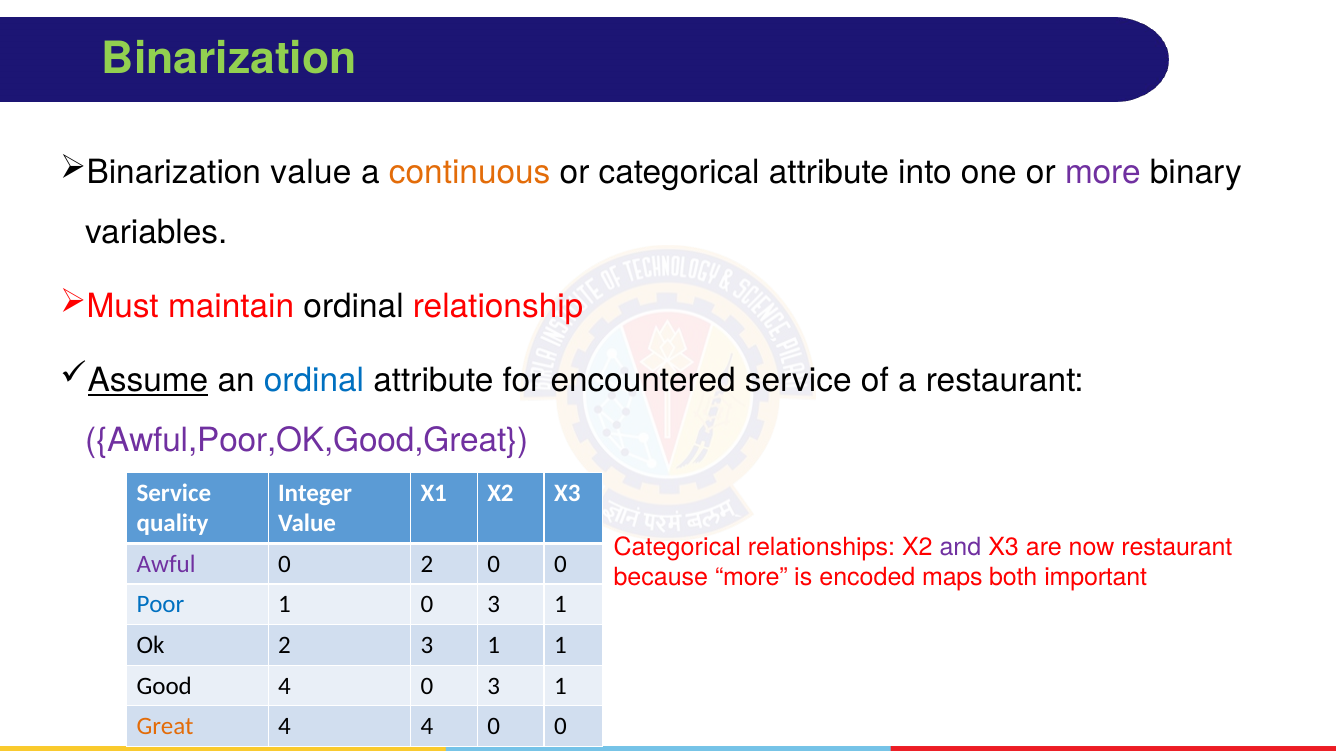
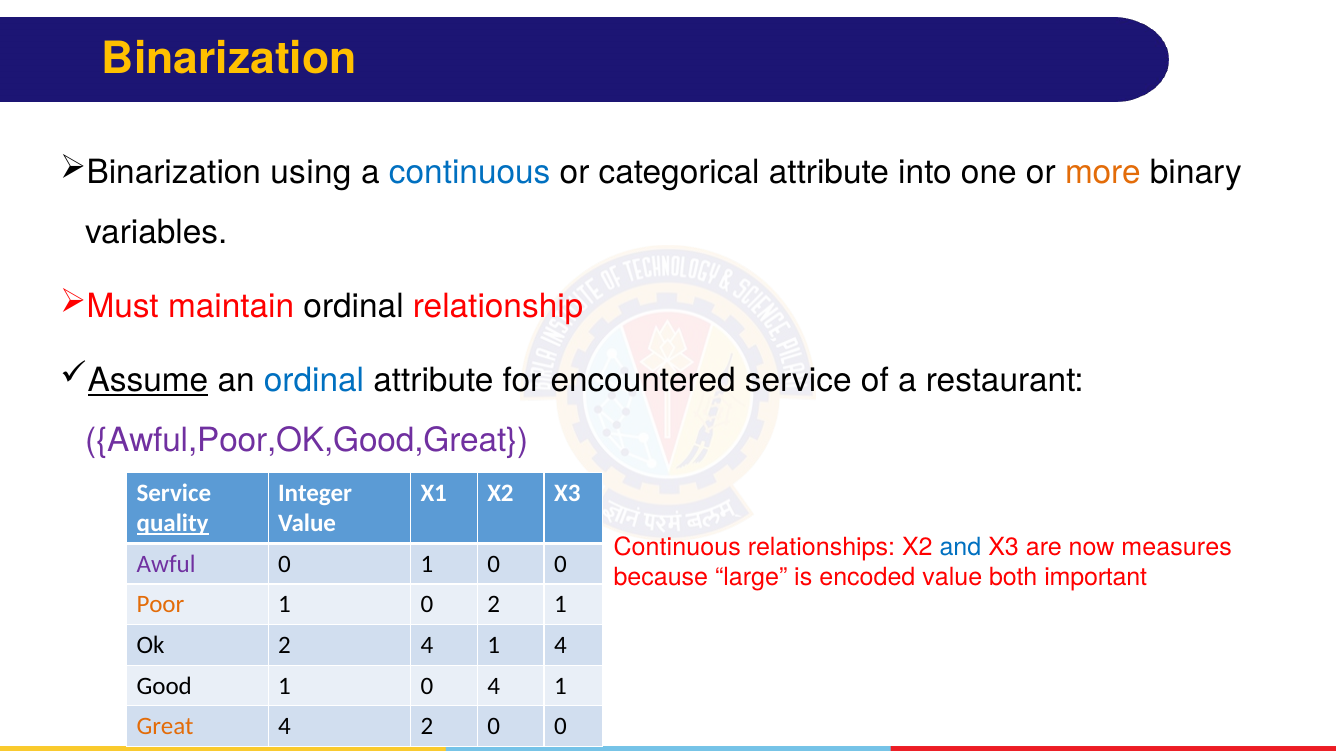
Binarization colour: light green -> yellow (229, 59)
Binarization value: value -> using (311, 173)
continuous colour: orange -> blue (470, 173)
more colour: purple -> orange (1103, 173)
quality underline: none -> present (173, 524)
Categorical: Categorical -> Continuous (677, 548)
and colour: purple -> blue (960, 548)
now restaurant: restaurant -> measures (1177, 548)
0 2: 2 -> 1 (427, 564)
because more: more -> large (751, 578)
encoded maps: maps -> value (952, 578)
Poor colour: blue -> orange (160, 605)
1 0 3: 3 -> 2 (494, 605)
2 3: 3 -> 4 (427, 646)
1 1: 1 -> 4 (560, 646)
Good 4: 4 -> 1 (285, 686)
3: 3 -> 4 (494, 686)
4 4: 4 -> 2 (427, 727)
